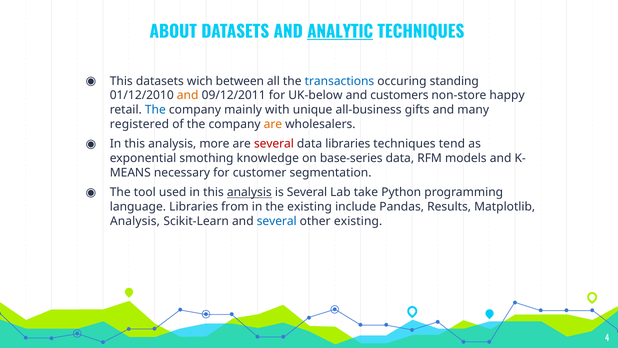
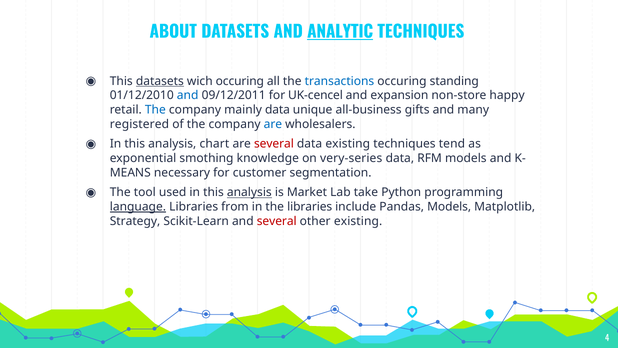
datasets underline: none -> present (160, 81)
wich between: between -> occuring (240, 81)
and colour: orange -> blue (188, 95)
UK-below: UK-below -> UK-cencel (316, 95)
customers: customers -> expansion (399, 95)
mainly with: with -> data (277, 110)
are colour: orange -> blue (273, 124)
more: more -> chart (214, 144)
data libraries: libraries -> existing (348, 144)
base-series: base-series -> very-series (351, 158)
is Several: Several -> Market (307, 192)
language underline: none -> present (138, 207)
the existing: existing -> libraries (310, 207)
Pandas Results: Results -> Models (449, 207)
Analysis: Analysis -> Strategy (135, 221)
several colour: blue -> red (277, 221)
